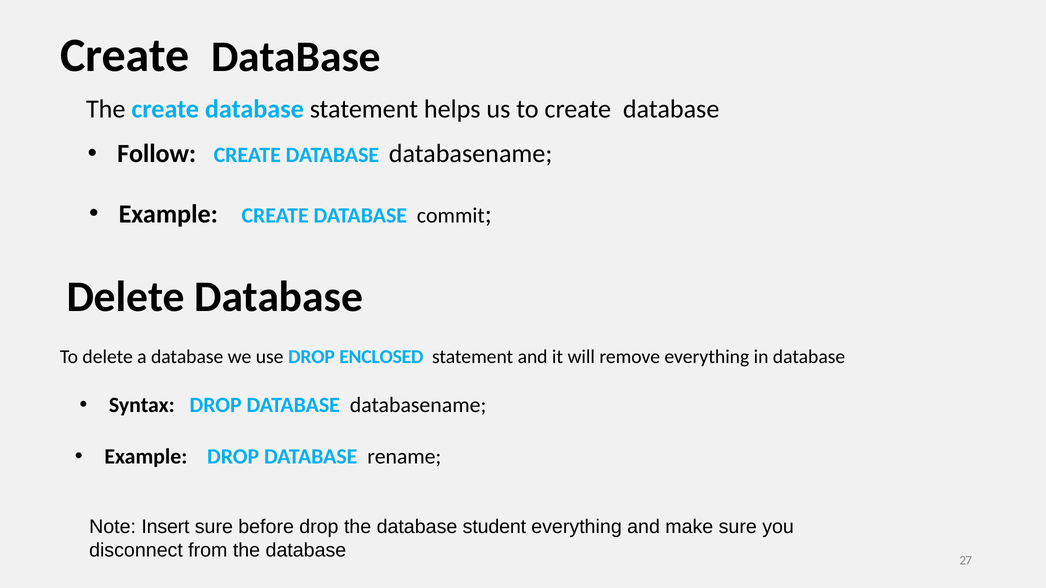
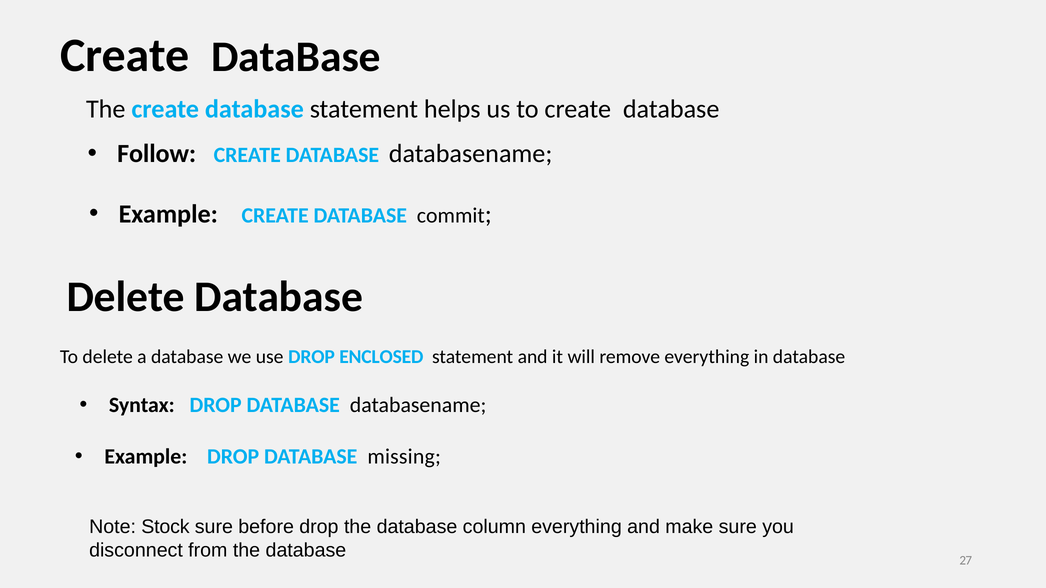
rename: rename -> missing (404, 457)
Insert: Insert -> Stock (165, 527)
student: student -> column (494, 527)
